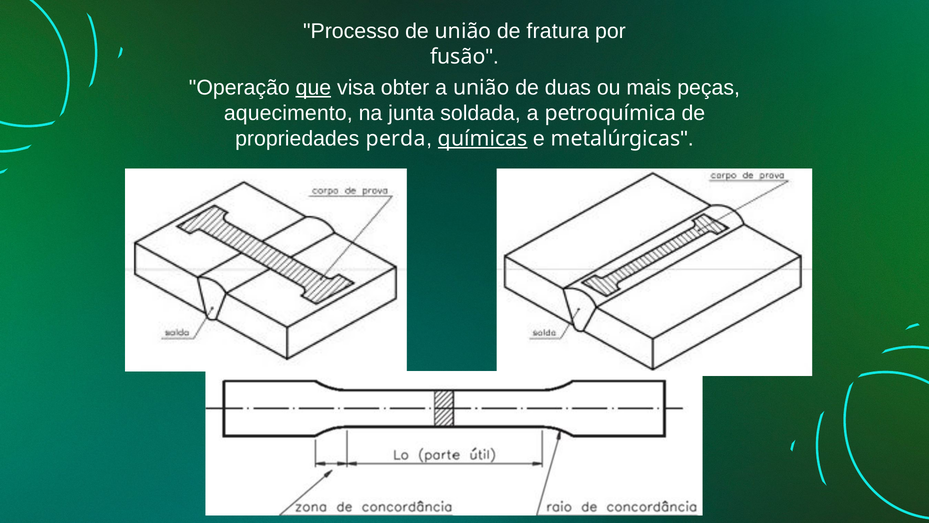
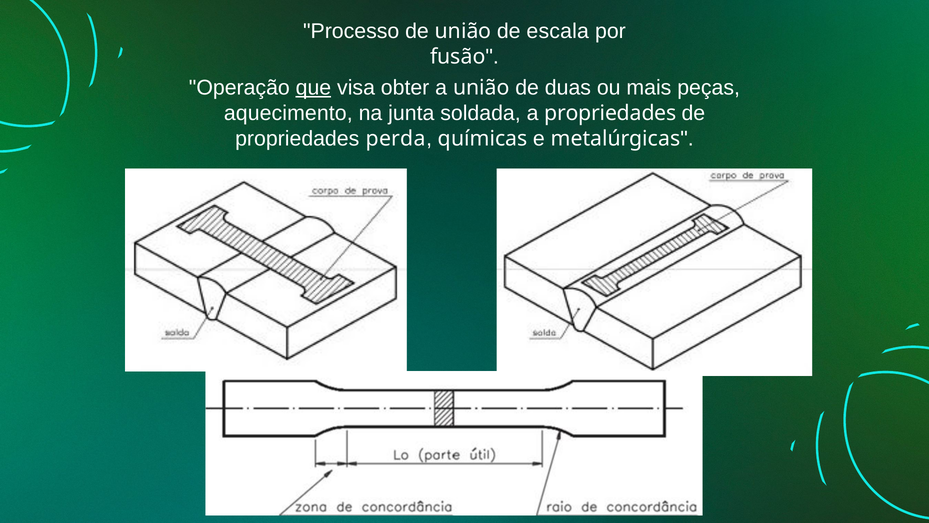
fratura: fratura -> escala (558, 31)
a petroquímica: petroquímica -> propriedades (610, 113)
químicas underline: present -> none (483, 139)
